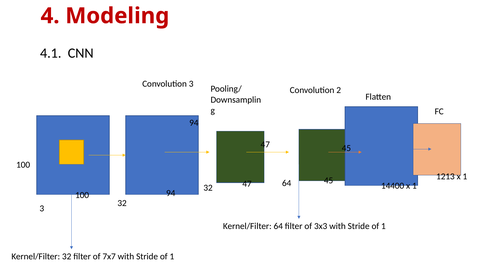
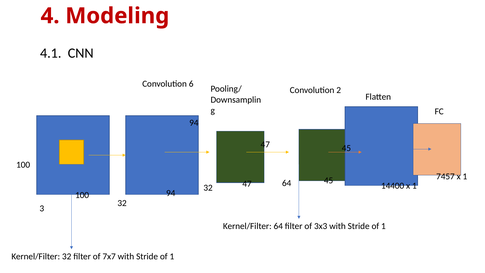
Convolution 3: 3 -> 6 (191, 84)
1213: 1213 -> 7457 (445, 176)
